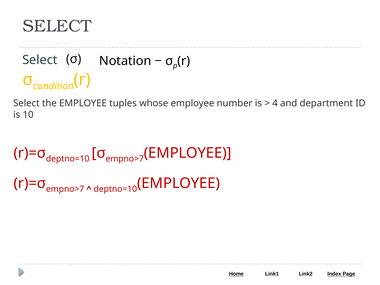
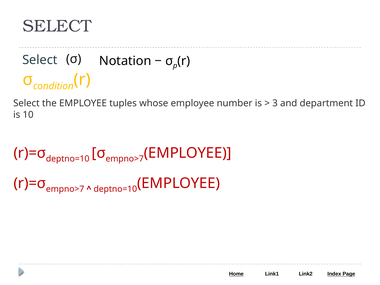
4: 4 -> 3 (275, 103)
